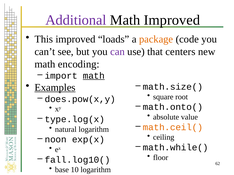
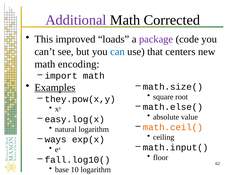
Math Improved: Improved -> Corrected (172, 20)
package colour: orange -> purple (156, 39)
can colour: purple -> blue (118, 52)
math underline: present -> none (94, 76)
does.pow(x,y: does.pow(x,y -> they.pow(x,y (80, 99)
math.onto(: math.onto( -> math.else( (173, 107)
type.log(x: type.log(x -> easy.log(x (75, 120)
noon: noon -> ways (56, 140)
math.while(: math.while( -> math.input( (176, 148)
